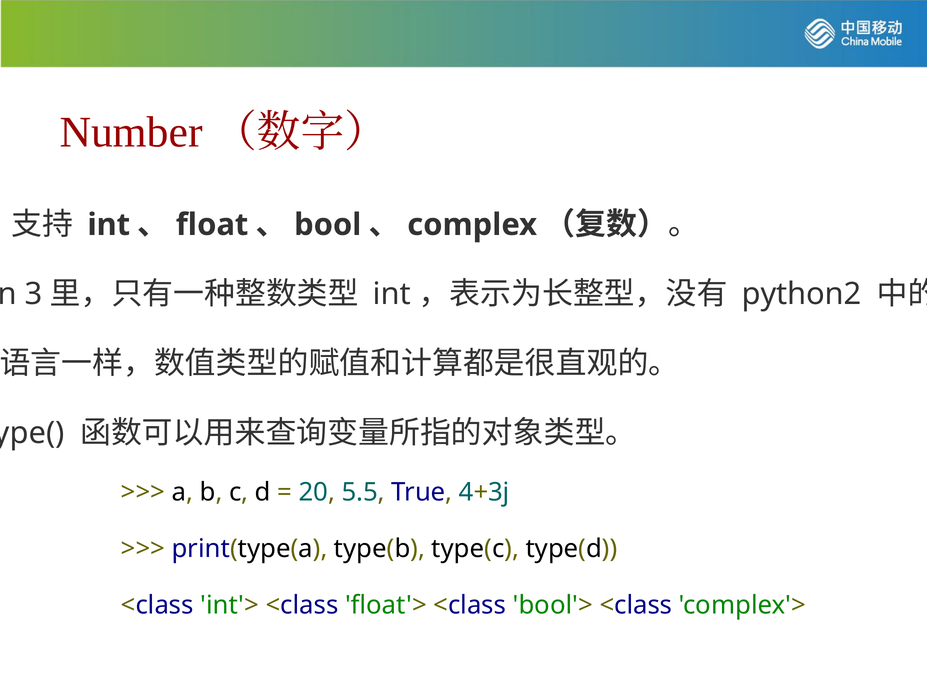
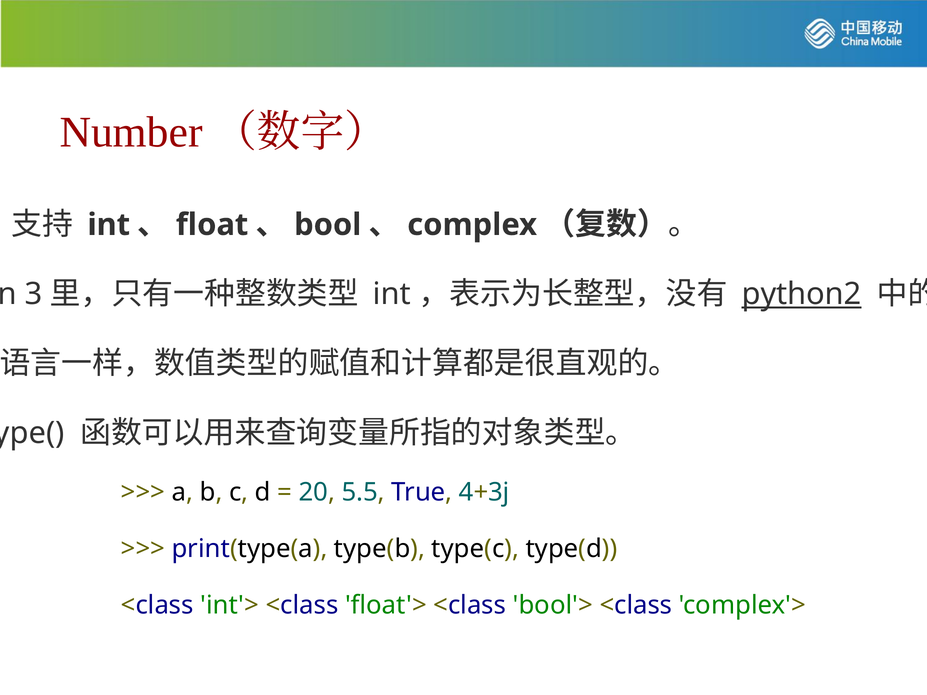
python2 underline: none -> present (802, 294)
